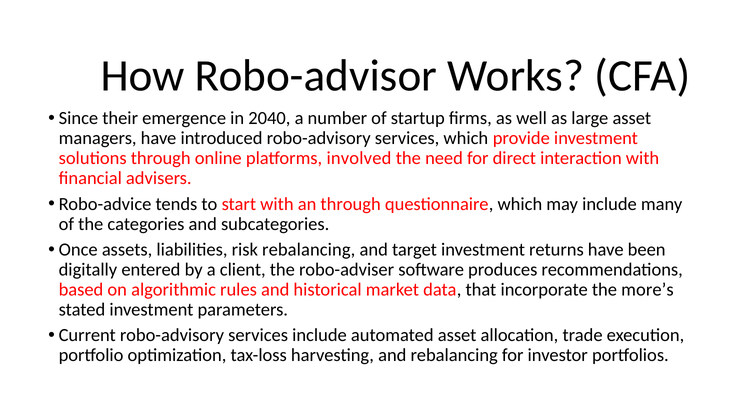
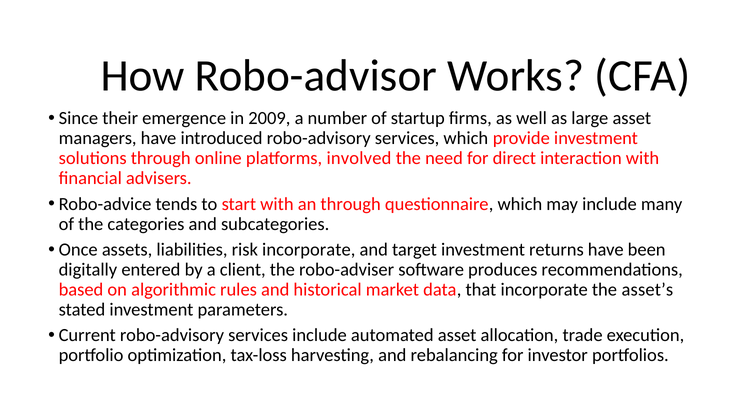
2040: 2040 -> 2009 (269, 118)
risk rebalancing: rebalancing -> incorporate (309, 250)
more’s: more’s -> asset’s (647, 290)
